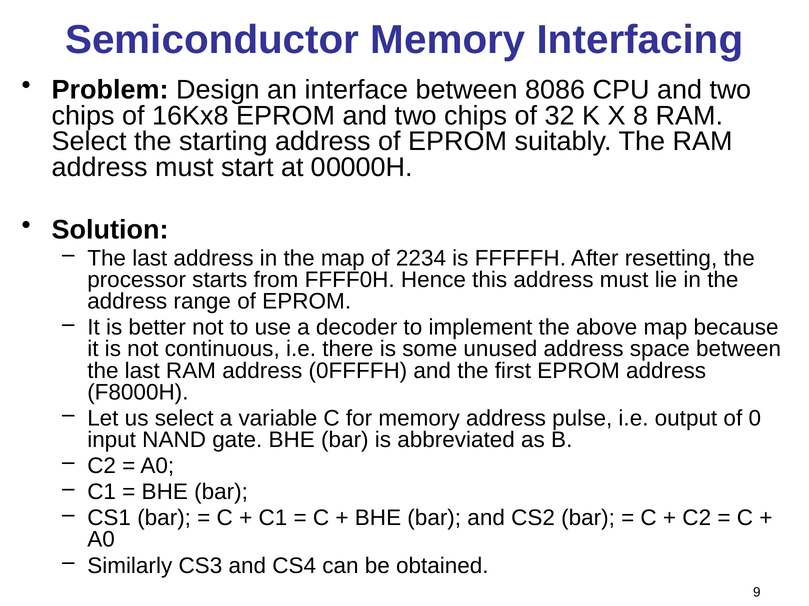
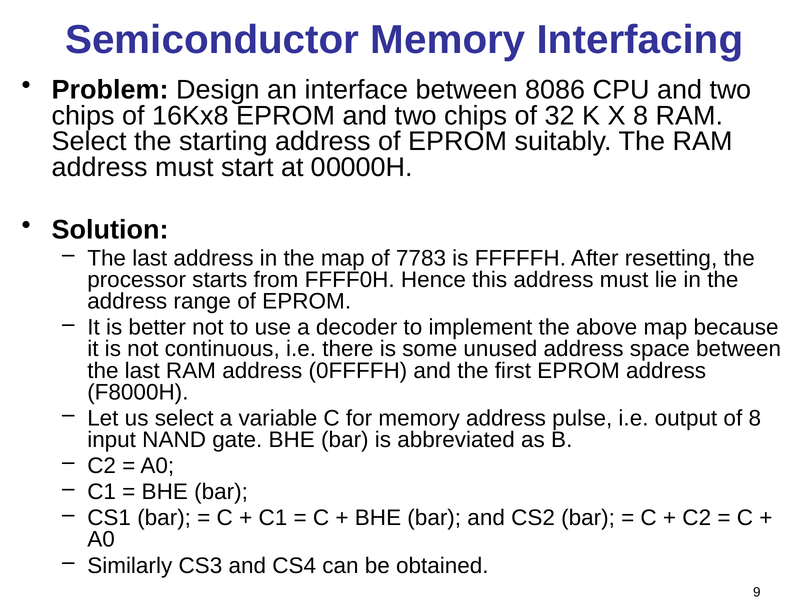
2234: 2234 -> 7783 (421, 259)
of 0: 0 -> 8 (755, 419)
